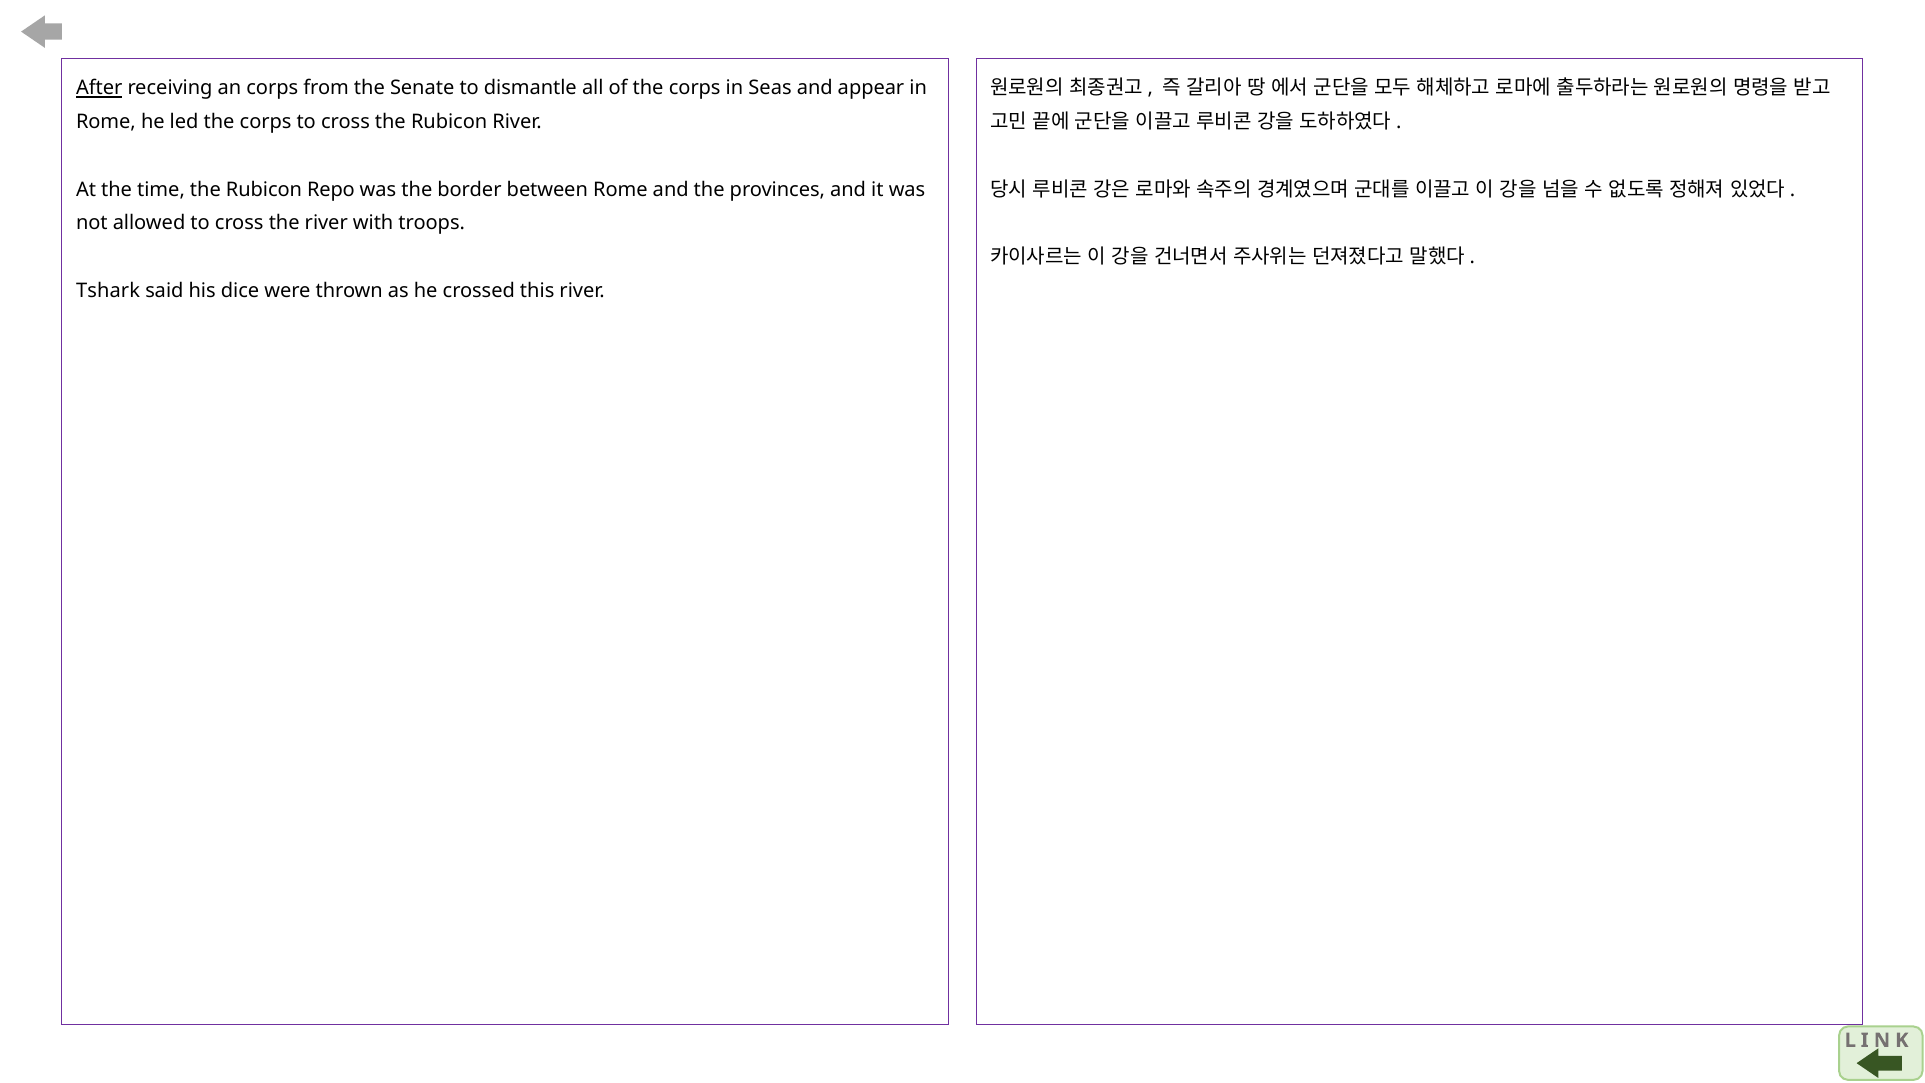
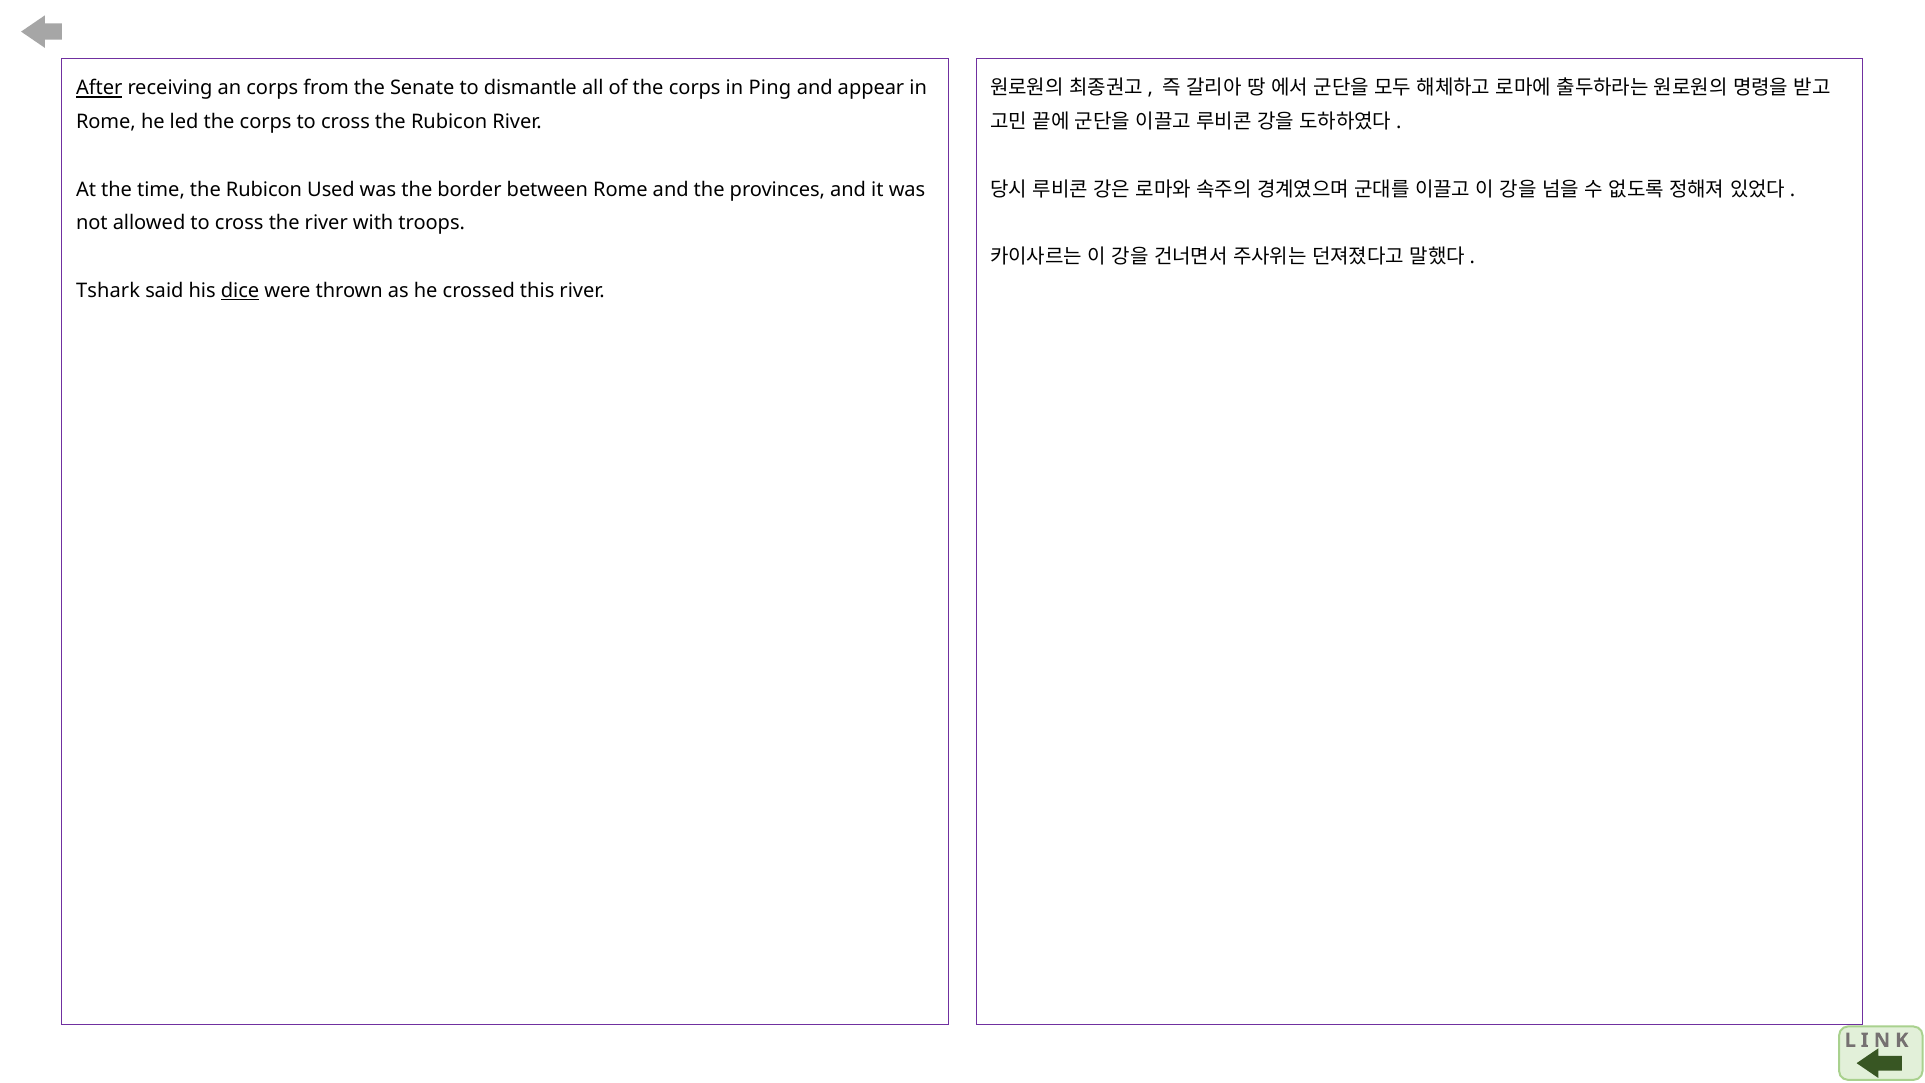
Seas: Seas -> Ping (770, 88)
Repo: Repo -> Used (331, 189)
dice underline: none -> present (240, 291)
